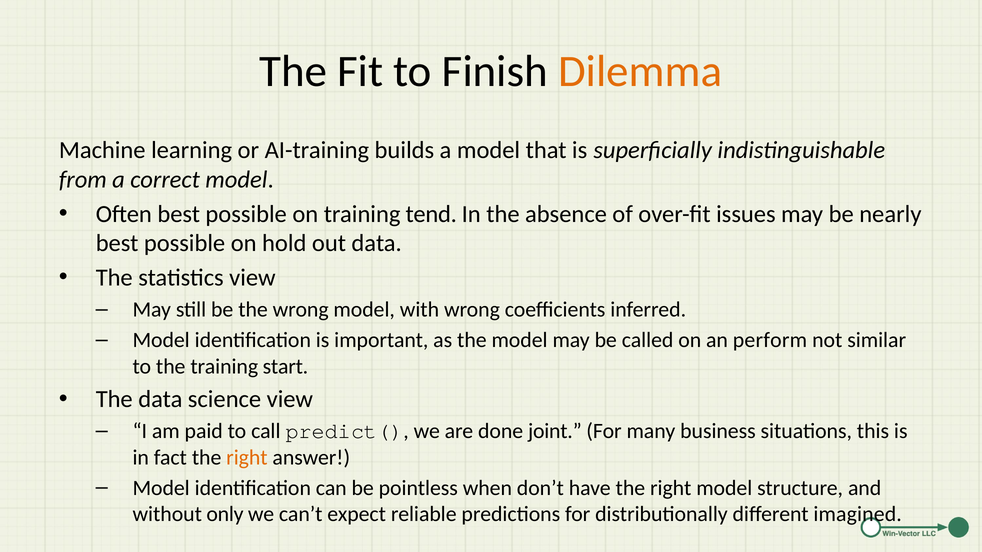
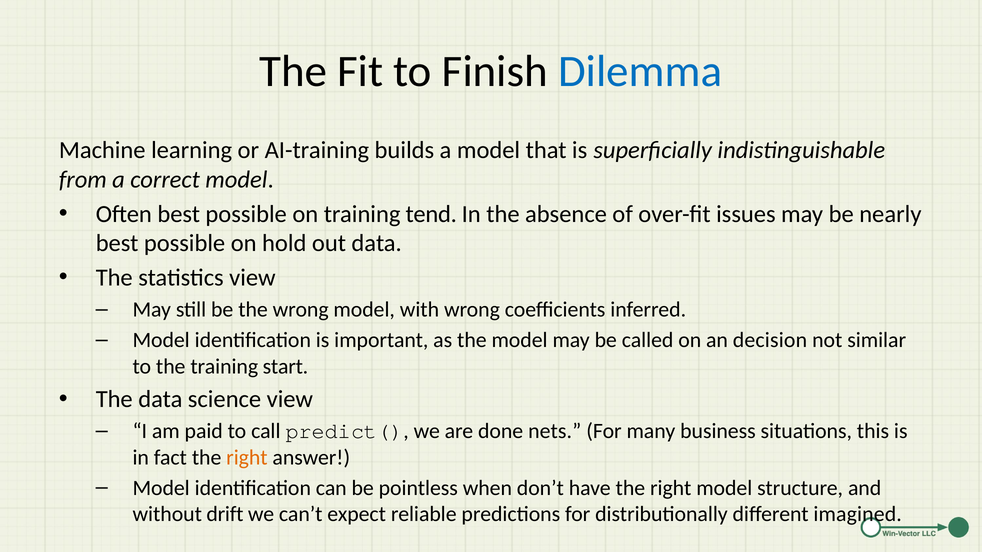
Dilemma colour: orange -> blue (640, 71)
perform: perform -> decision (770, 340)
joint: joint -> nets (555, 432)
only: only -> drift (225, 514)
